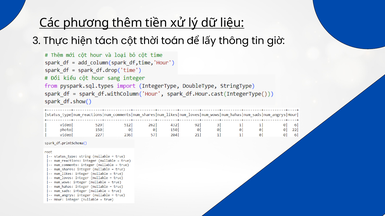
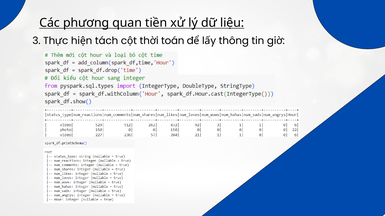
thêm: thêm -> quan (127, 23)
